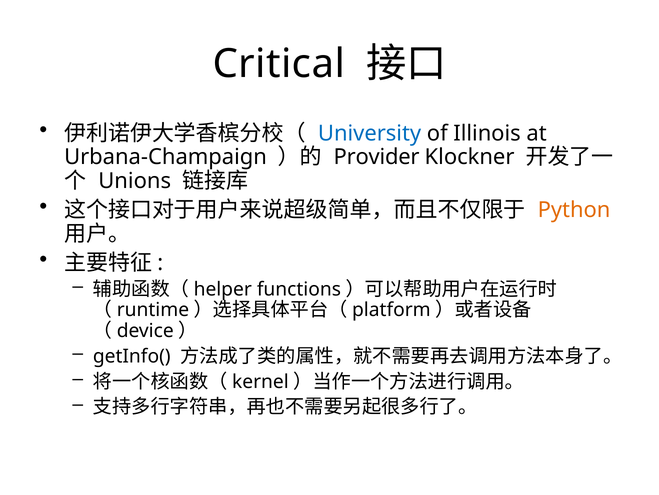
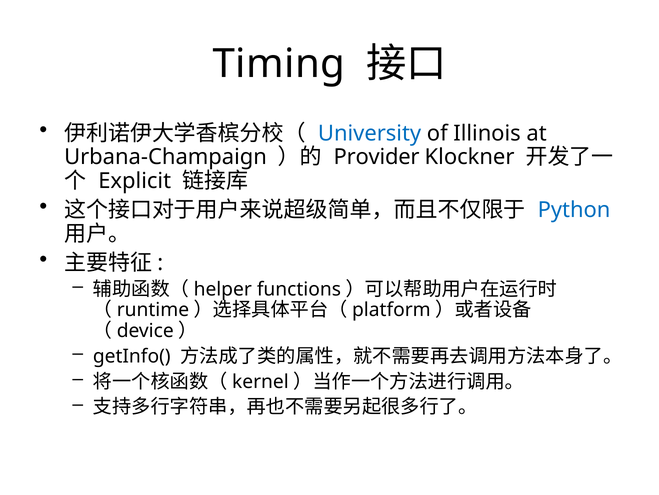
Critical: Critical -> Timing (279, 64)
Unions: Unions -> Explicit (135, 181)
Python colour: orange -> blue (574, 210)
